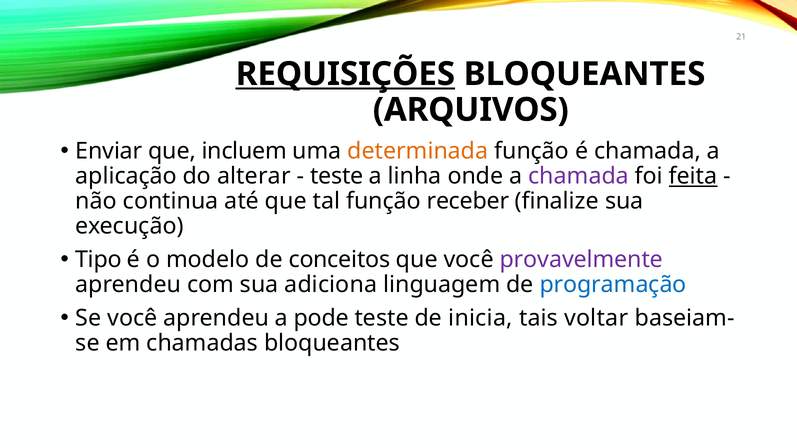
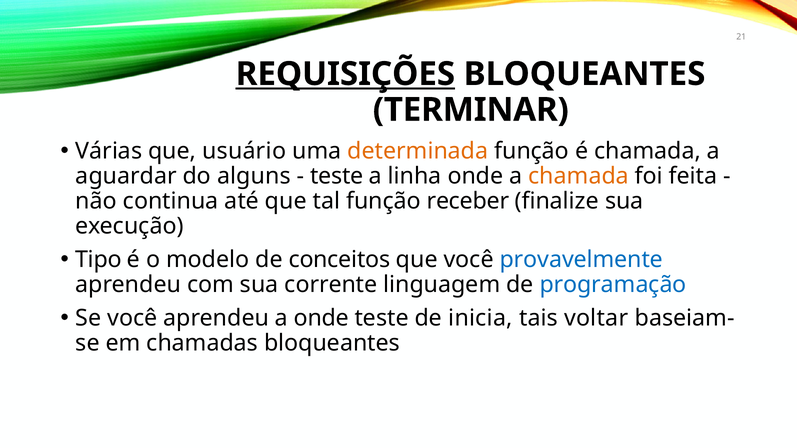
ARQUIVOS: ARQUIVOS -> TERMINAR (471, 110)
Enviar: Enviar -> Várias (109, 151)
incluem: incluem -> usuário (244, 151)
aplicação: aplicação -> aguardar (126, 176)
alterar: alterar -> alguns (254, 176)
chamada colour: purple -> orange (579, 176)
feita underline: present -> none (693, 176)
provavelmente colour: purple -> blue (581, 260)
adiciona: adiciona -> corrente (331, 285)
a pode: pode -> onde (321, 318)
